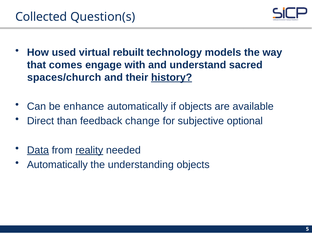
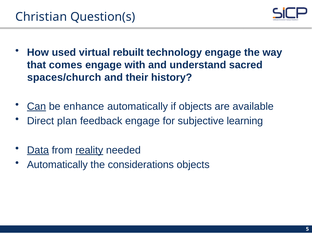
Collected: Collected -> Christian (41, 17)
technology models: models -> engage (223, 52)
history underline: present -> none (172, 77)
Can underline: none -> present (36, 106)
than: than -> plan (67, 121)
feedback change: change -> engage (143, 121)
optional: optional -> learning (245, 121)
understanding: understanding -> considerations (141, 165)
